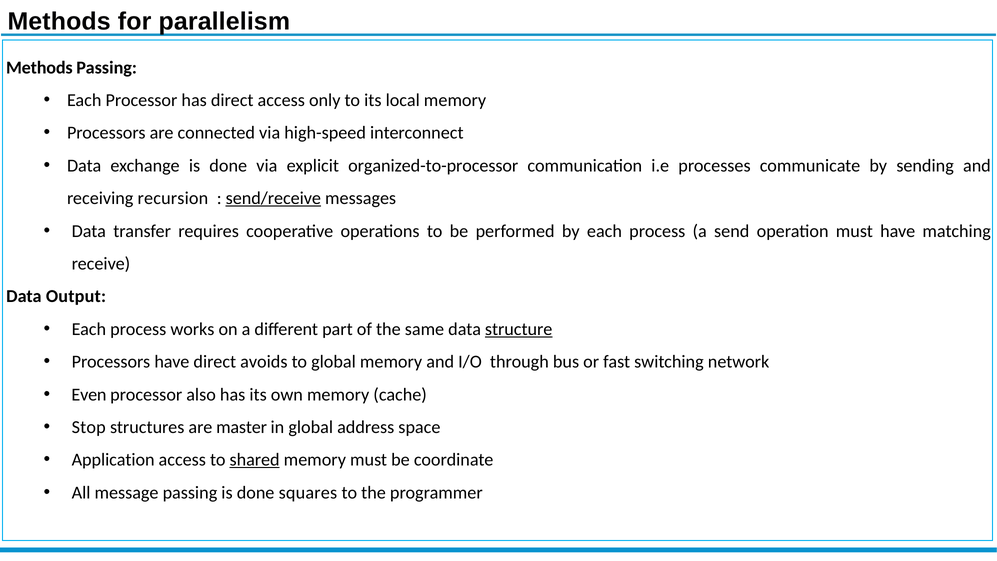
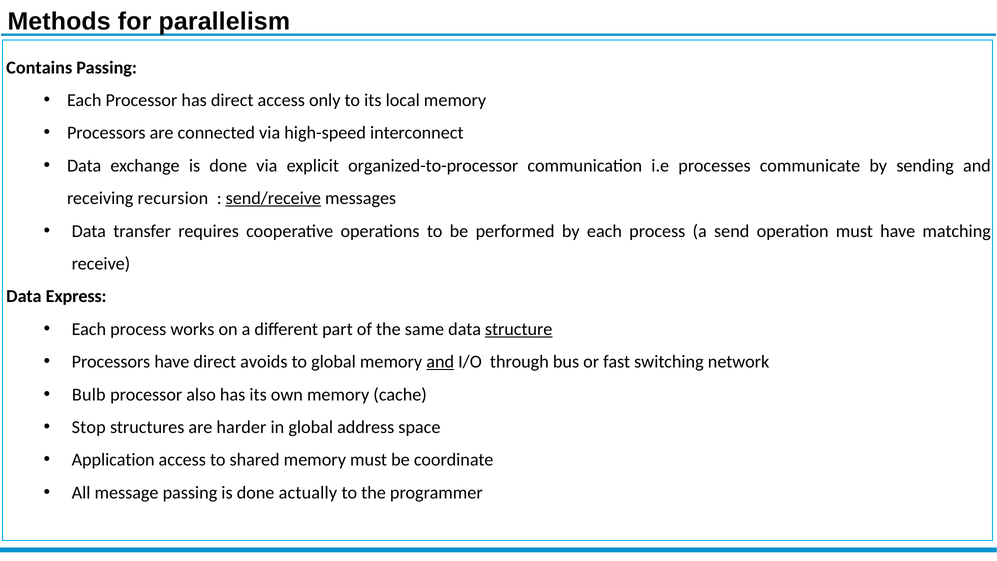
Methods: Methods -> Contains (39, 68)
Output: Output -> Express (76, 296)
and underline: none -> present (440, 362)
Even: Even -> Bulb (89, 394)
master: master -> harder (241, 427)
shared underline: present -> none (255, 460)
squares: squares -> actually (308, 492)
